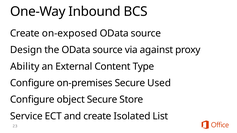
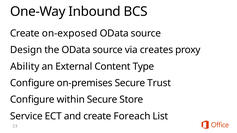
against: against -> creates (156, 50)
Used: Used -> Trust (159, 83)
object: object -> within (71, 100)
Isolated: Isolated -> Foreach (132, 116)
